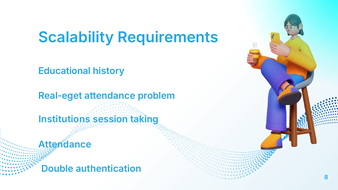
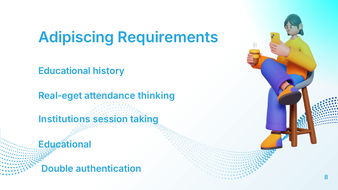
Scalability: Scalability -> Adipiscing (76, 37)
problem: problem -> thinking (156, 96)
Attendance: Attendance -> Educational (65, 145)
